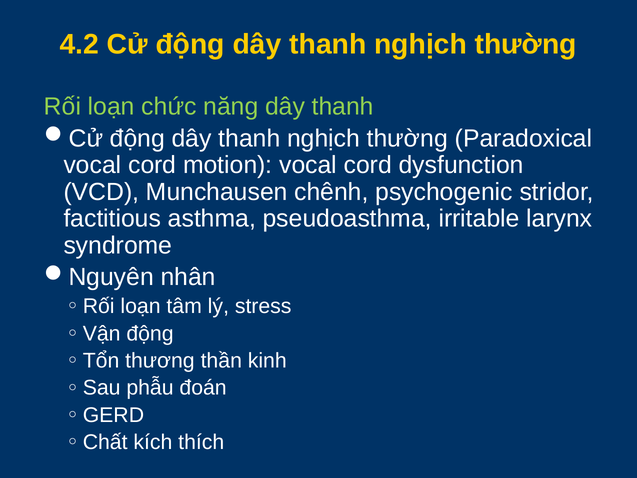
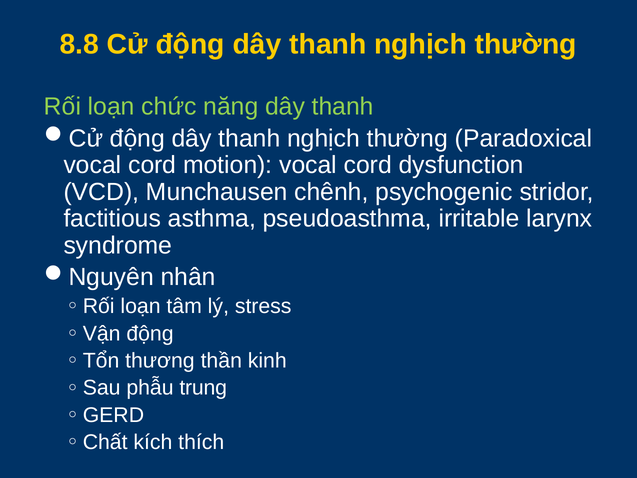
4.2: 4.2 -> 8.8 (79, 44)
đoán: đoán -> trung (203, 388)
